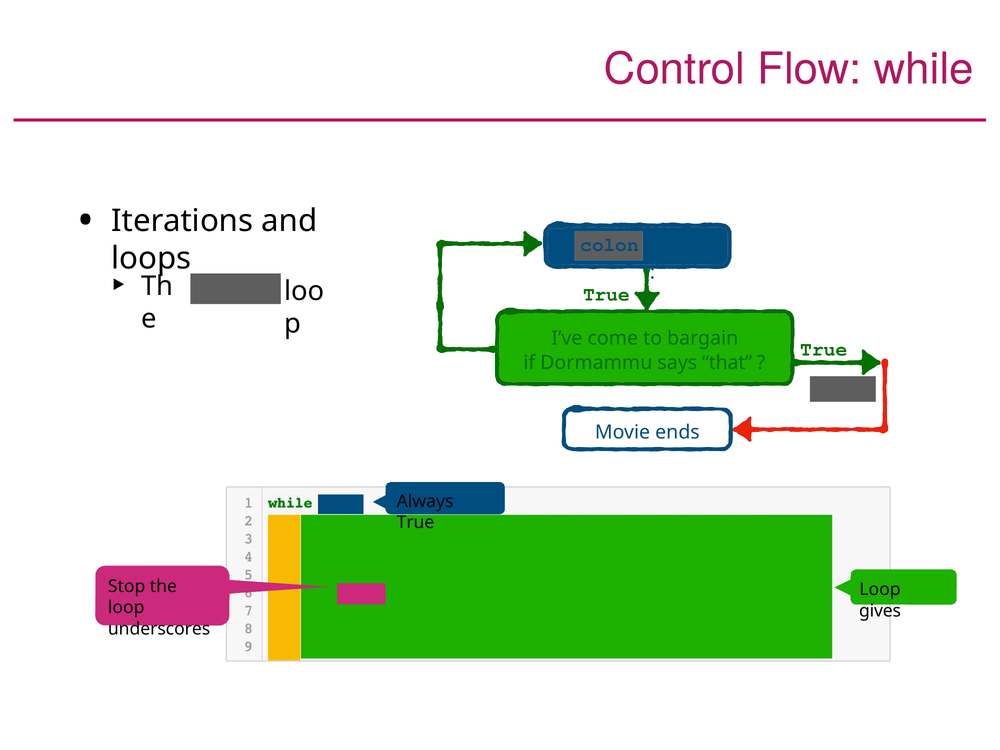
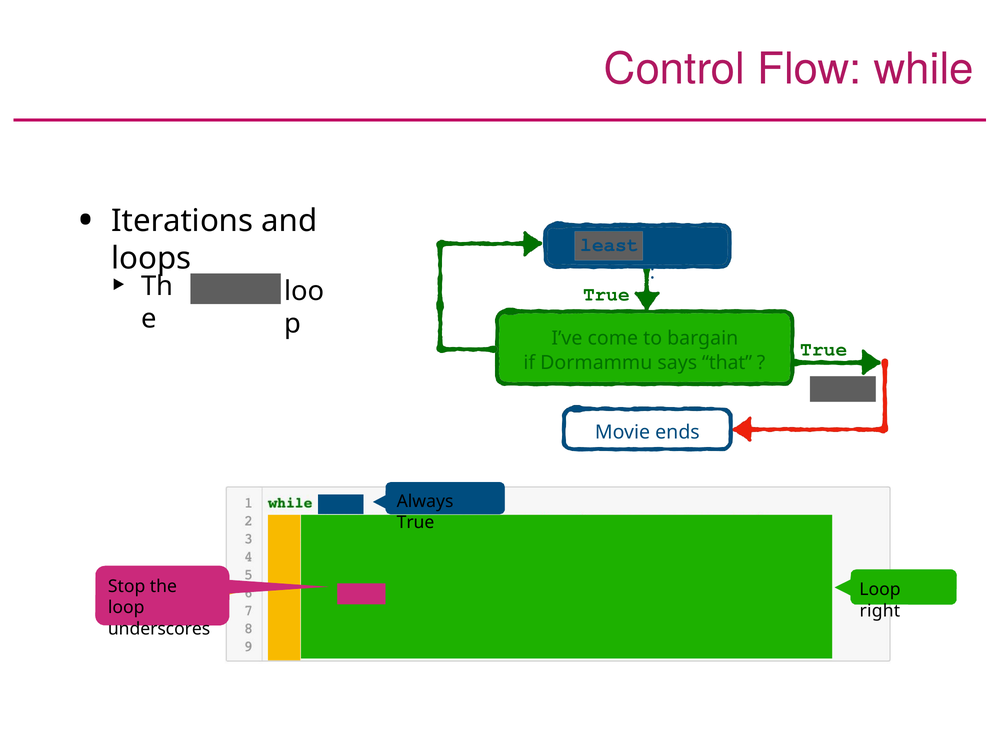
colon: colon -> least (610, 245)
gives: gives -> right (880, 611)
